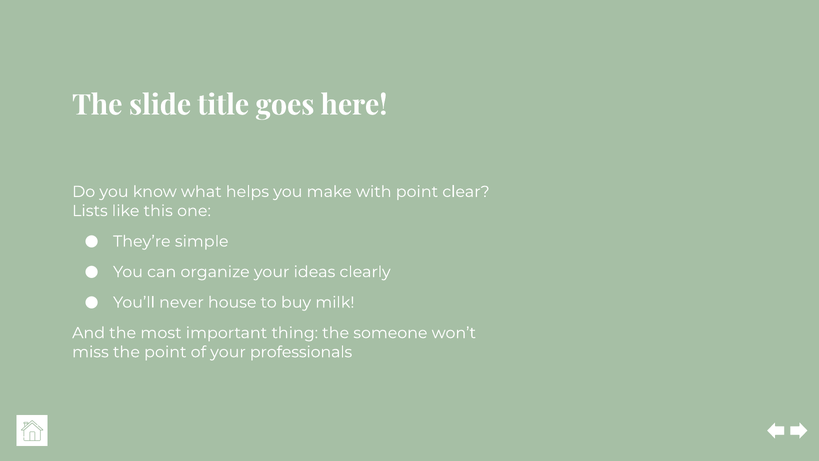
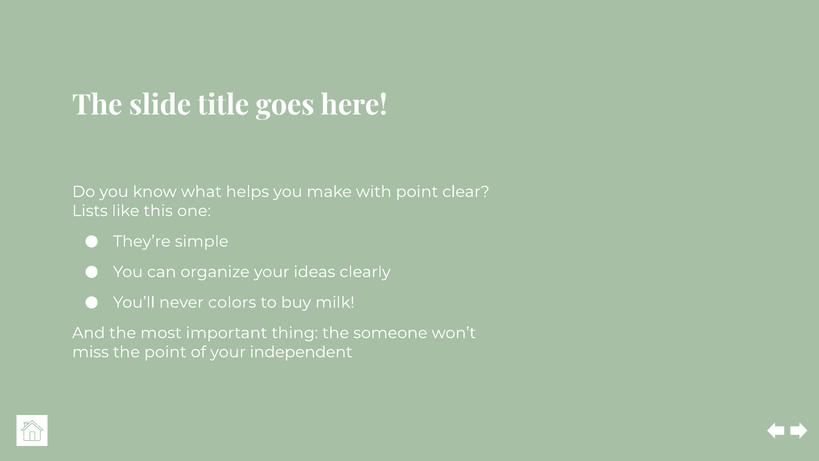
house: house -> colors (232, 302)
professionals: professionals -> independent (301, 352)
